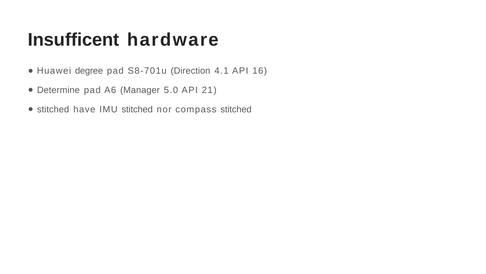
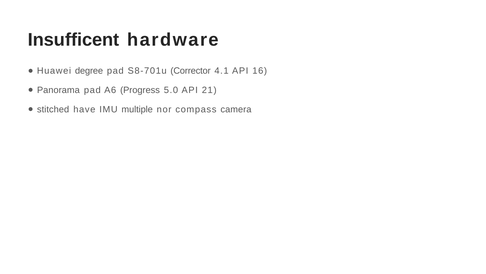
Direction: Direction -> Corrector (191, 71)
Determine: Determine -> Panorama (58, 90)
Manager: Manager -> Progress (140, 90)
IMU stitched: stitched -> multiple (137, 109)
compass stitched: stitched -> camera (236, 109)
